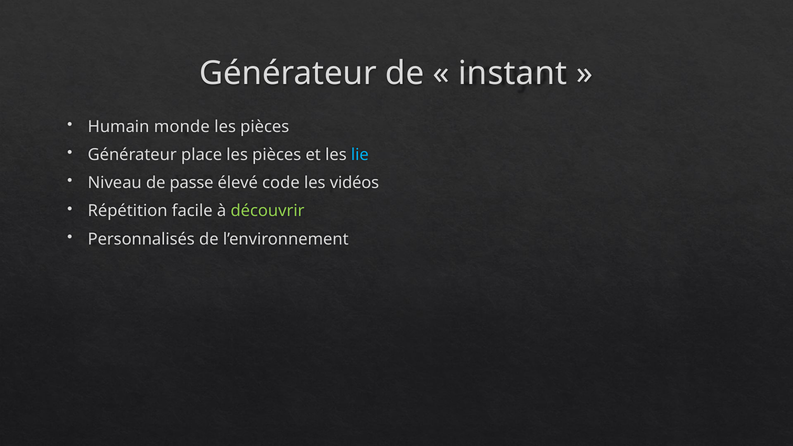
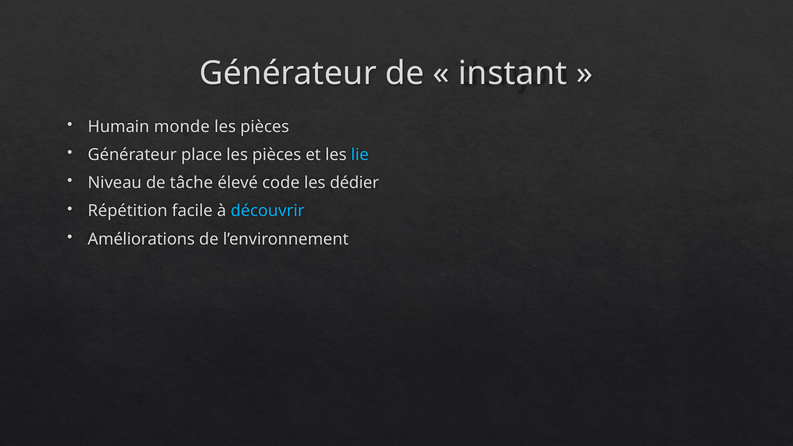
passe: passe -> tâche (191, 183)
vidéos: vidéos -> dédier (354, 183)
découvrir colour: light green -> light blue (268, 211)
Personnalisés: Personnalisés -> Améliorations (141, 239)
